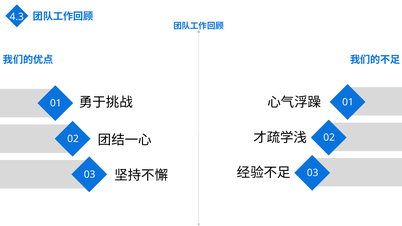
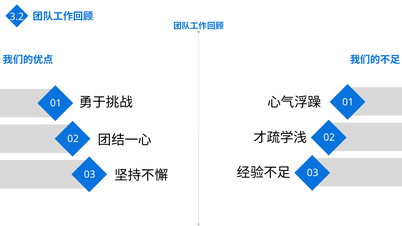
4.3: 4.3 -> 3.2 (17, 17)
